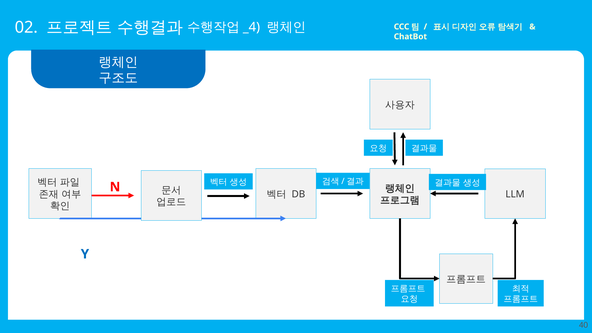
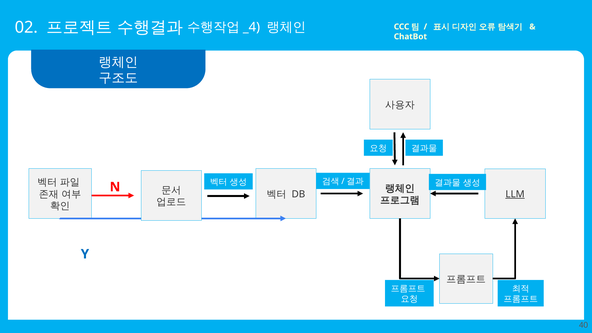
LLM underline: none -> present (515, 194)
